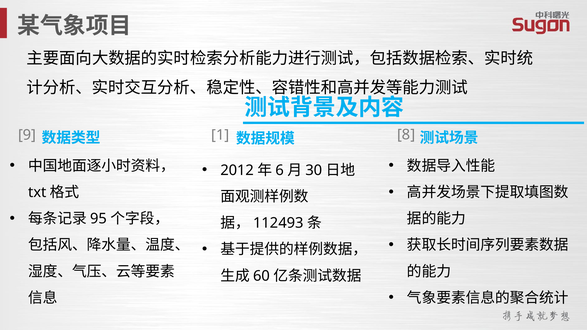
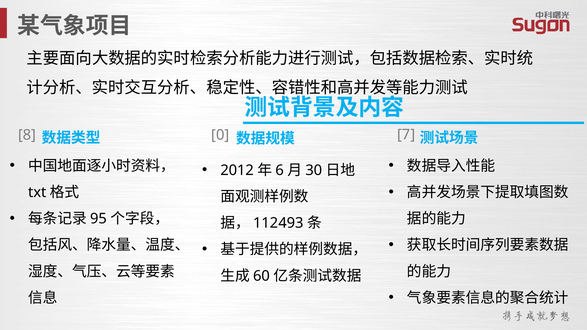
8: 8 -> 7 (406, 135)
9: 9 -> 8 (27, 135)
1: 1 -> 0 (220, 135)
